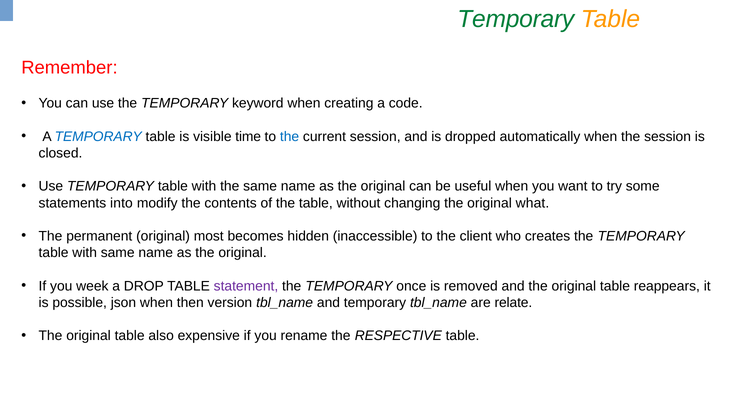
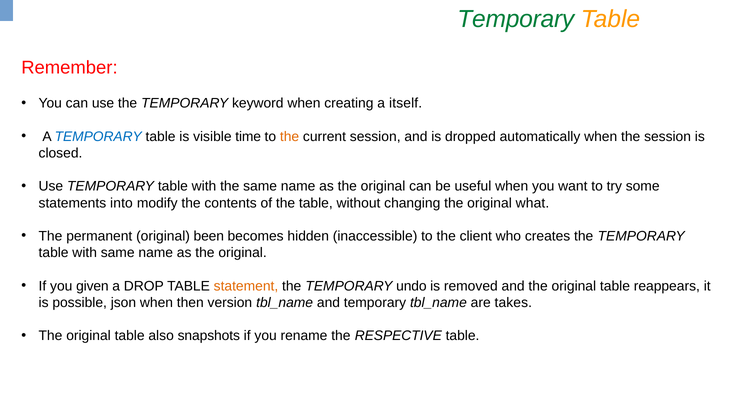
code: code -> itself (406, 103)
the colour: blue -> orange (290, 137)
most: most -> been (209, 236)
week: week -> given (92, 286)
statement colour: purple -> orange (246, 286)
once: once -> undo (411, 286)
relate: relate -> takes (513, 303)
expensive: expensive -> snapshots (209, 336)
